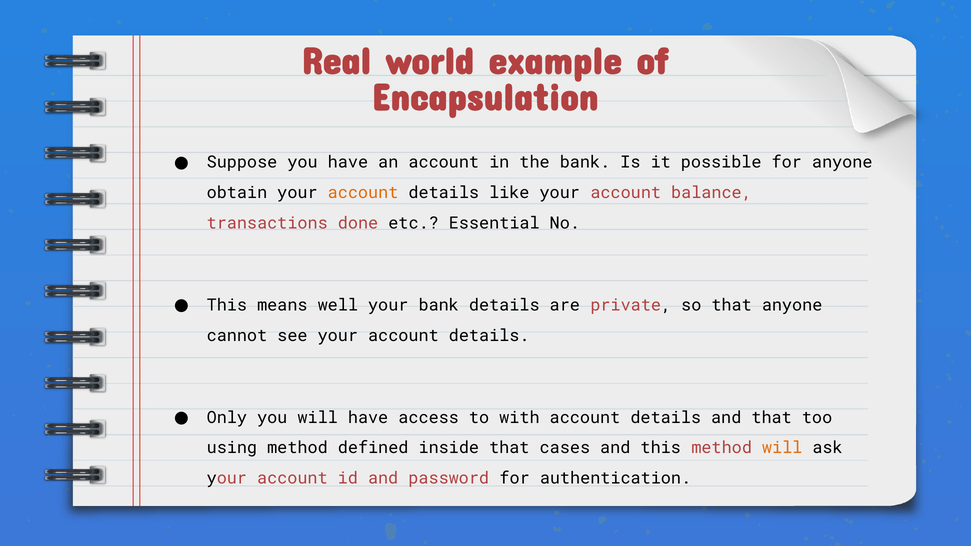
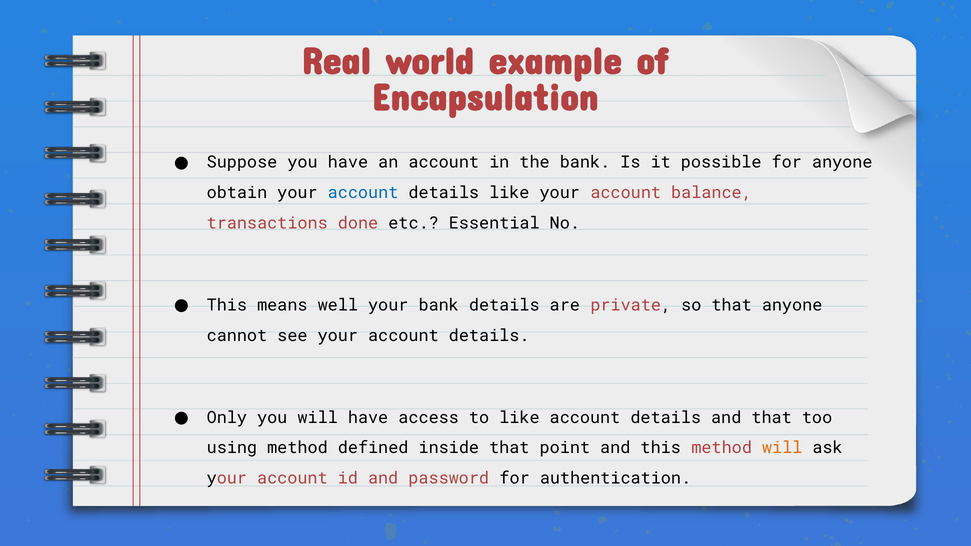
account colour: orange -> blue (363, 193)
to with: with -> like (519, 418)
cases: cases -> point (565, 448)
